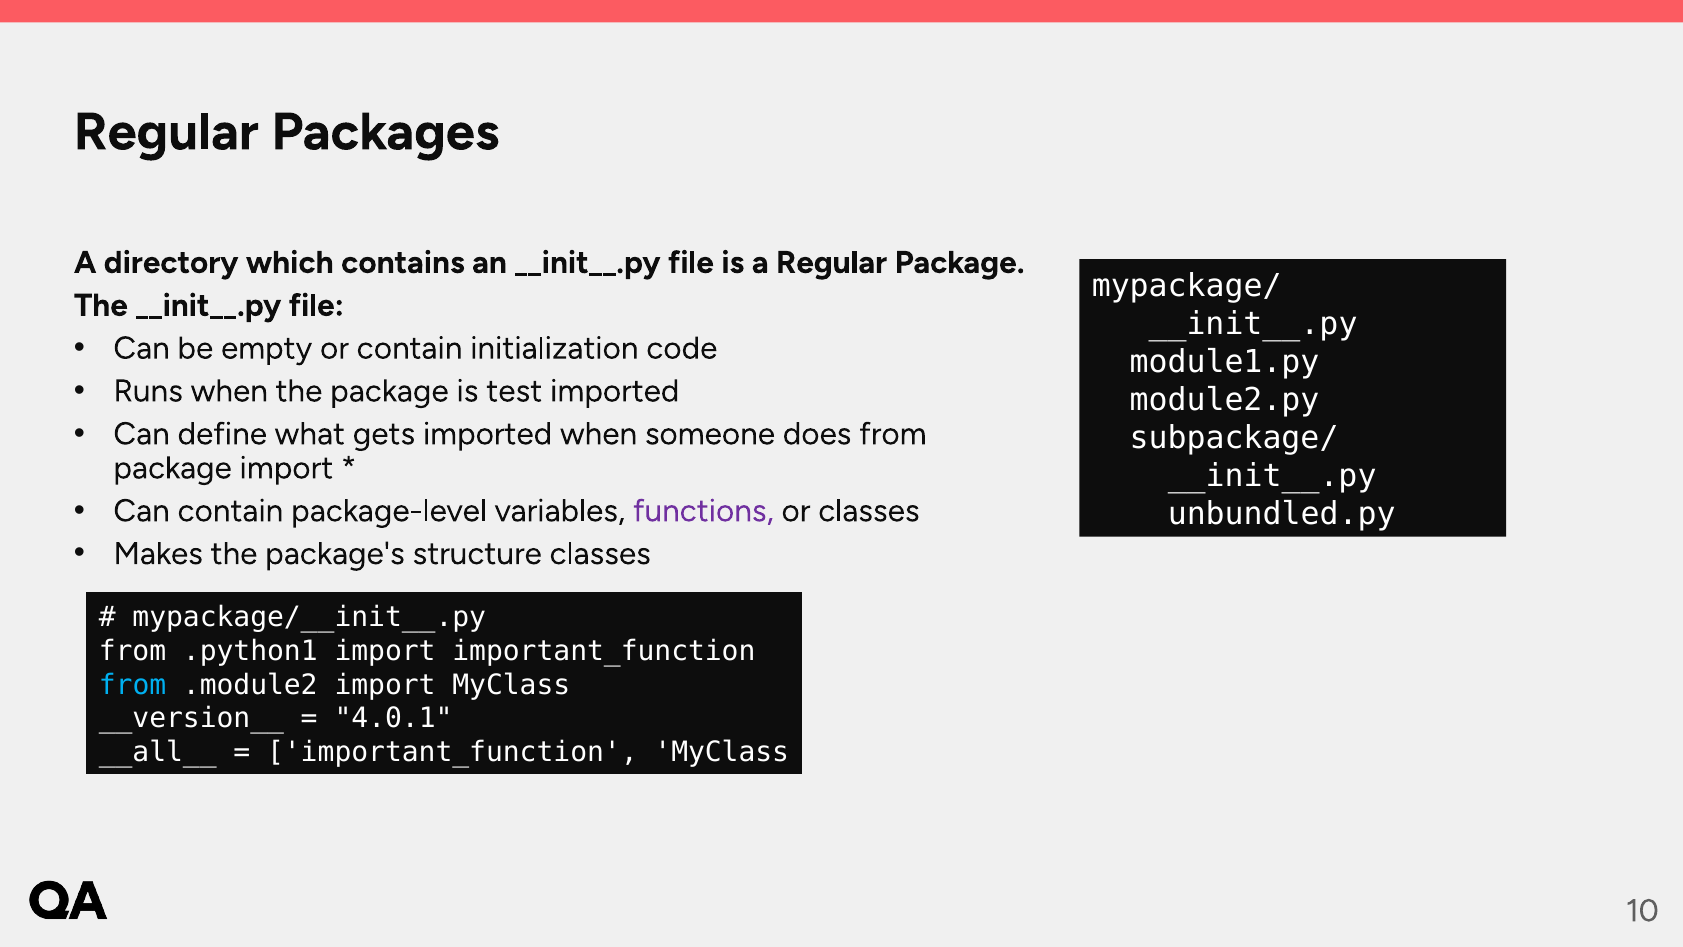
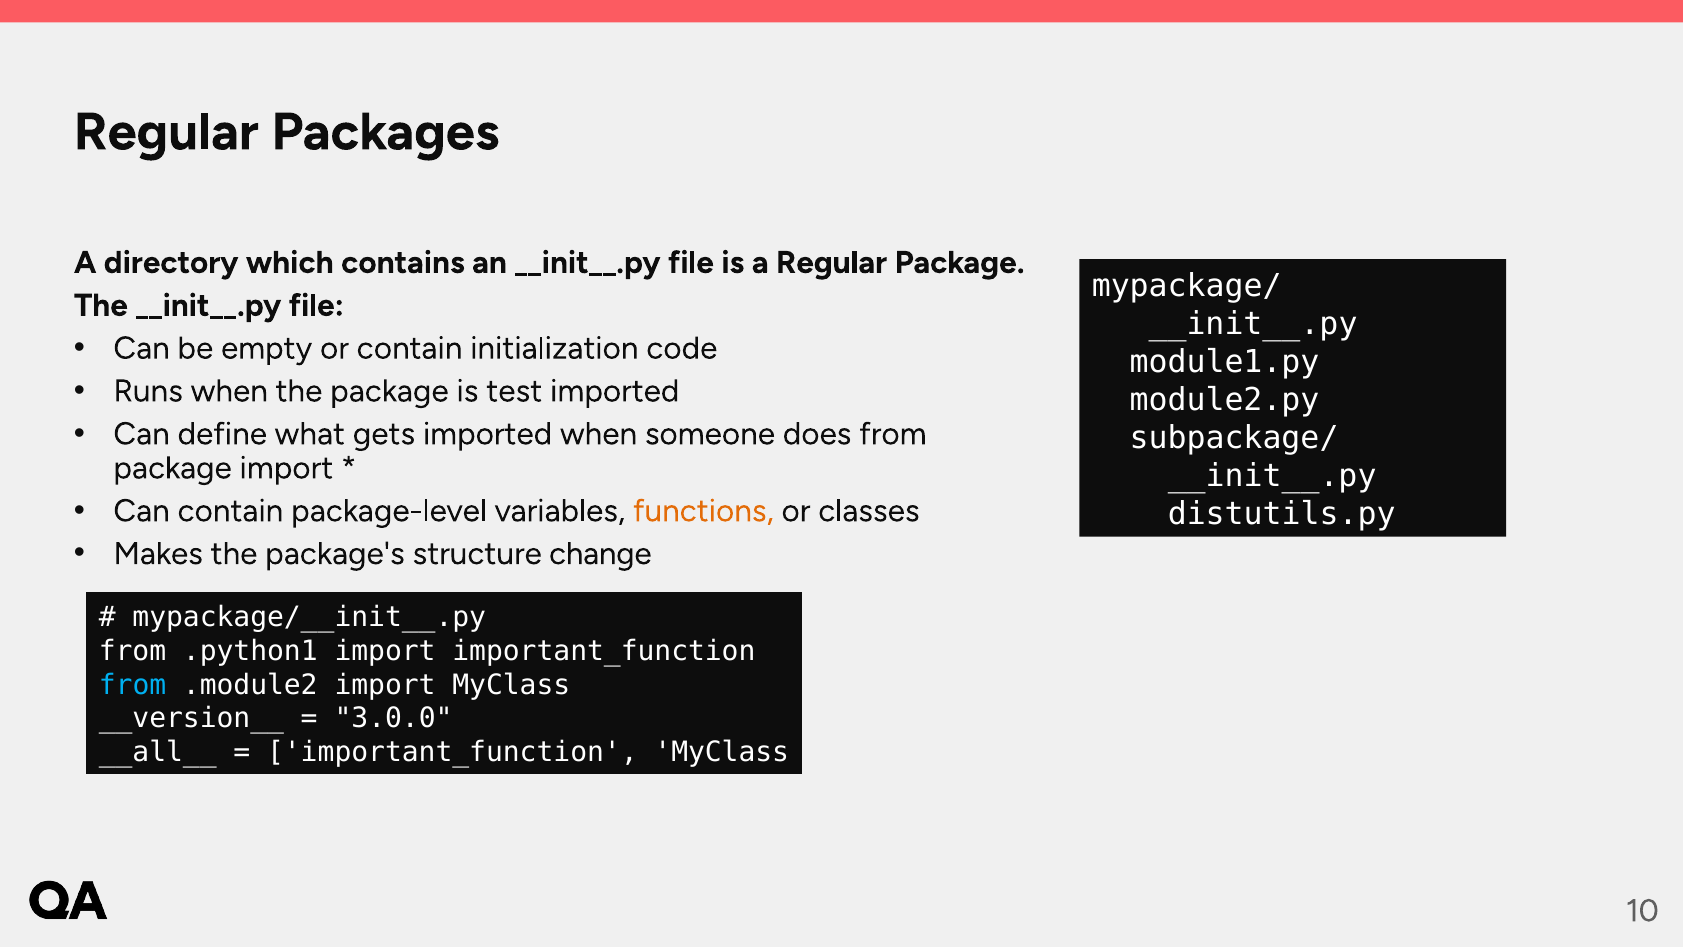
functions colour: purple -> orange (703, 511)
unbundled.py: unbundled.py -> distutils.py (1282, 514)
structure classes: classes -> change (600, 554)
4.0.1: 4.0.1 -> 3.0.0 (394, 718)
